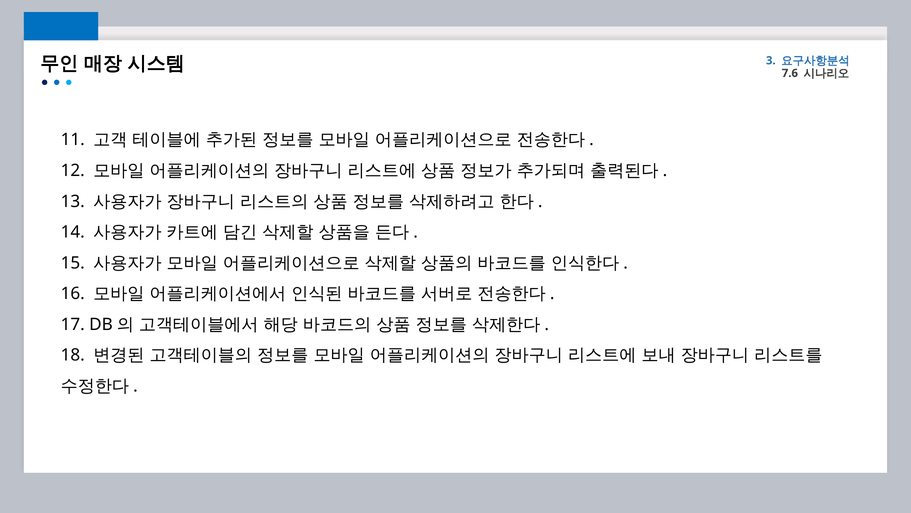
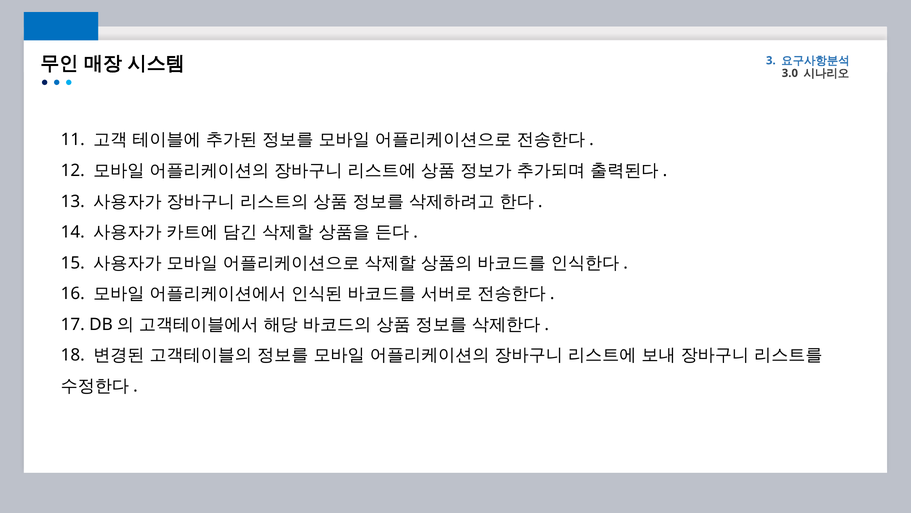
7.6: 7.6 -> 3.0 (790, 73)
